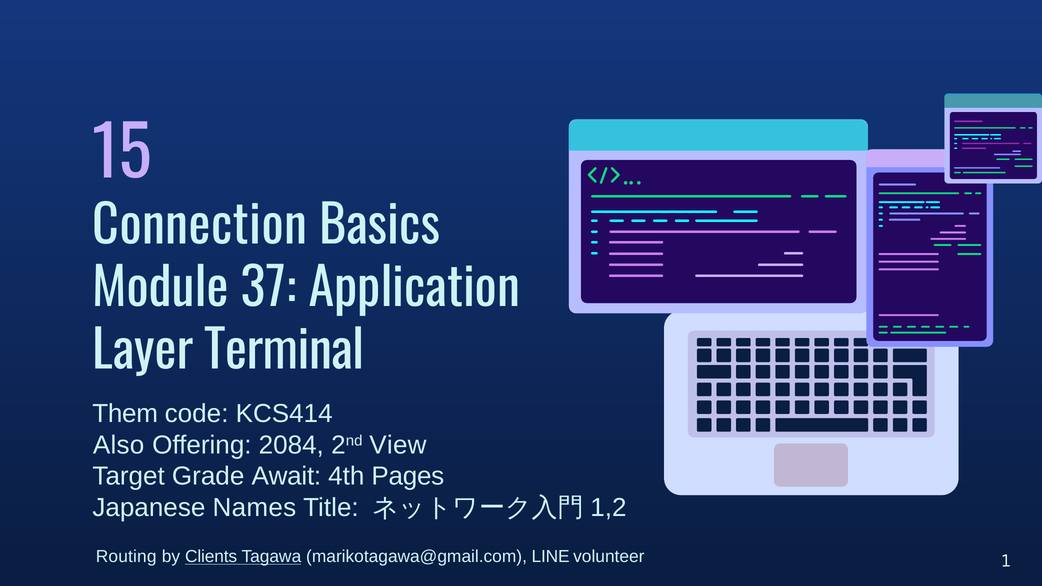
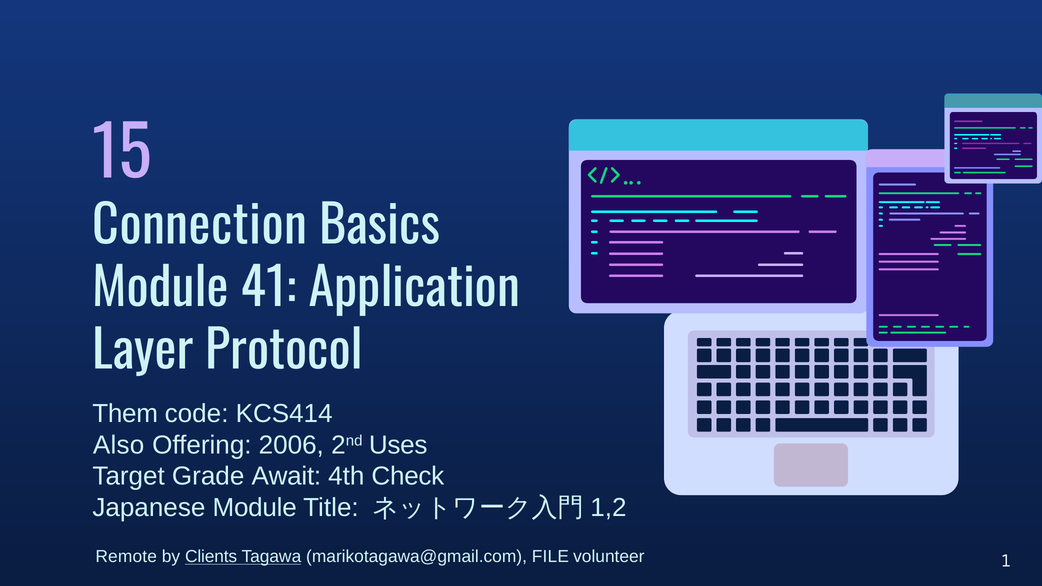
37: 37 -> 41 (268, 289)
Terminal: Terminal -> Protocol (284, 352)
2084: 2084 -> 2006 (291, 445)
View: View -> Uses (398, 445)
Pages: Pages -> Check (408, 476)
Japanese Names: Names -> Module (255, 508)
Routing: Routing -> Remote (126, 557)
LINE: LINE -> FILE (550, 557)
